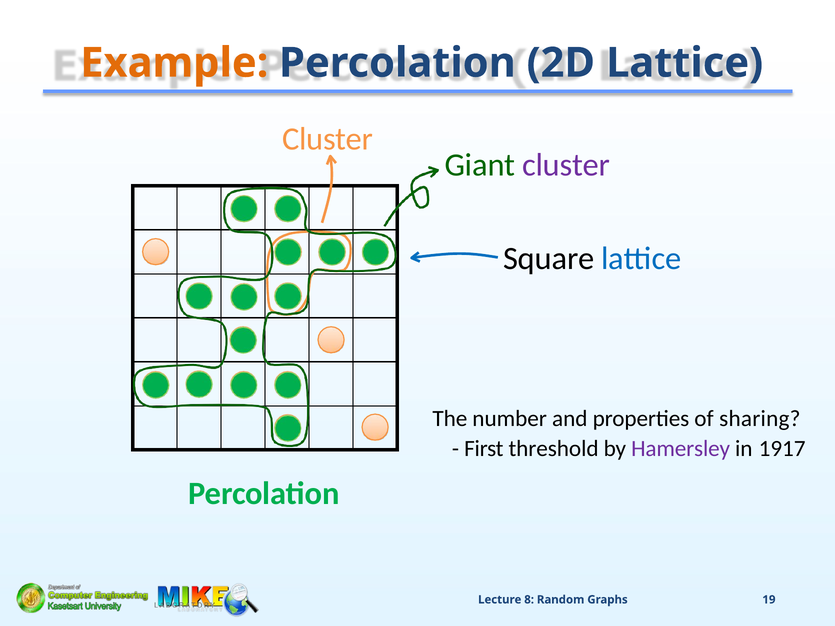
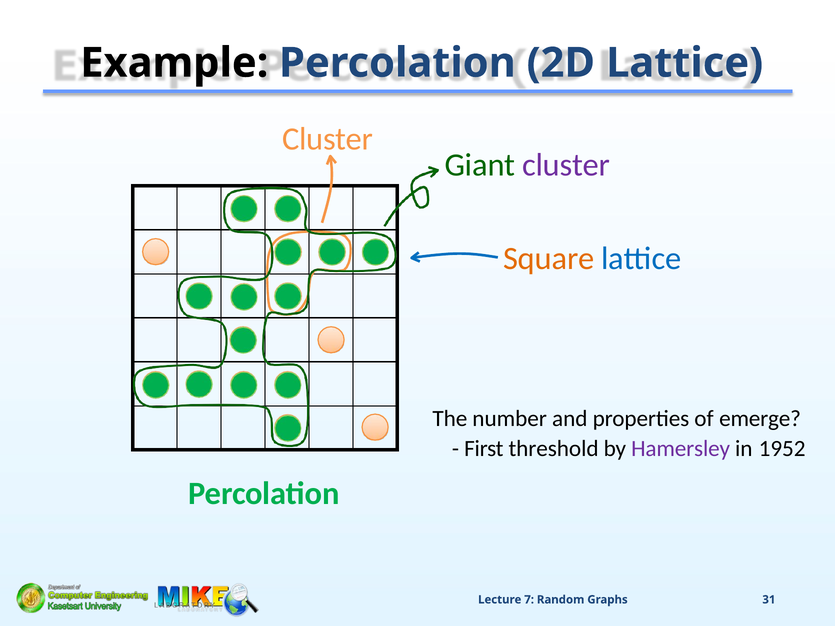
Example colour: orange -> black (174, 63)
Square colour: black -> orange (549, 259)
sharing: sharing -> emerge (760, 419)
1917: 1917 -> 1952 (782, 449)
8: 8 -> 7 (529, 600)
19: 19 -> 31 (769, 600)
